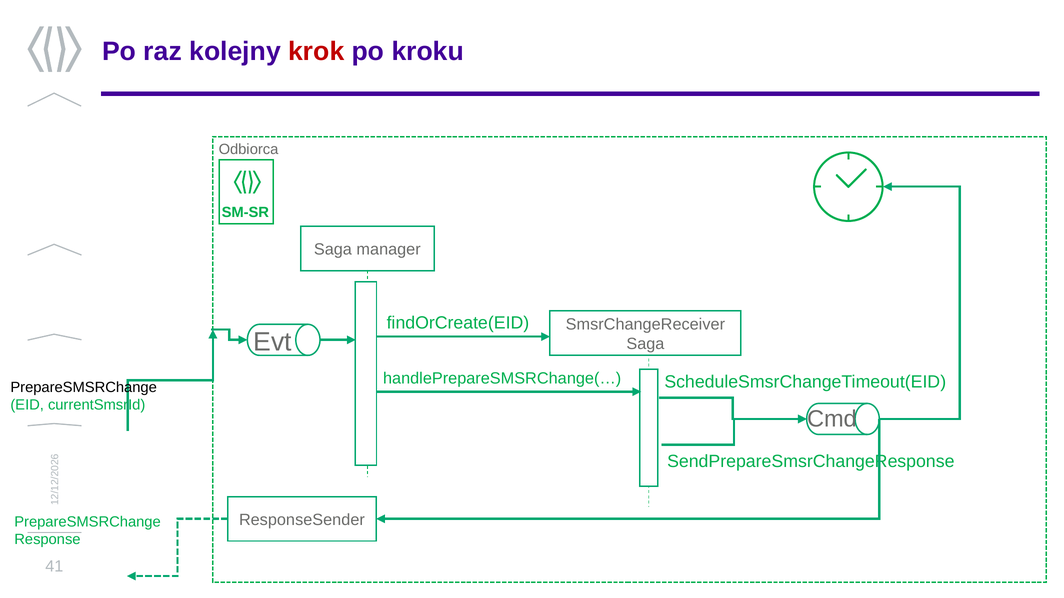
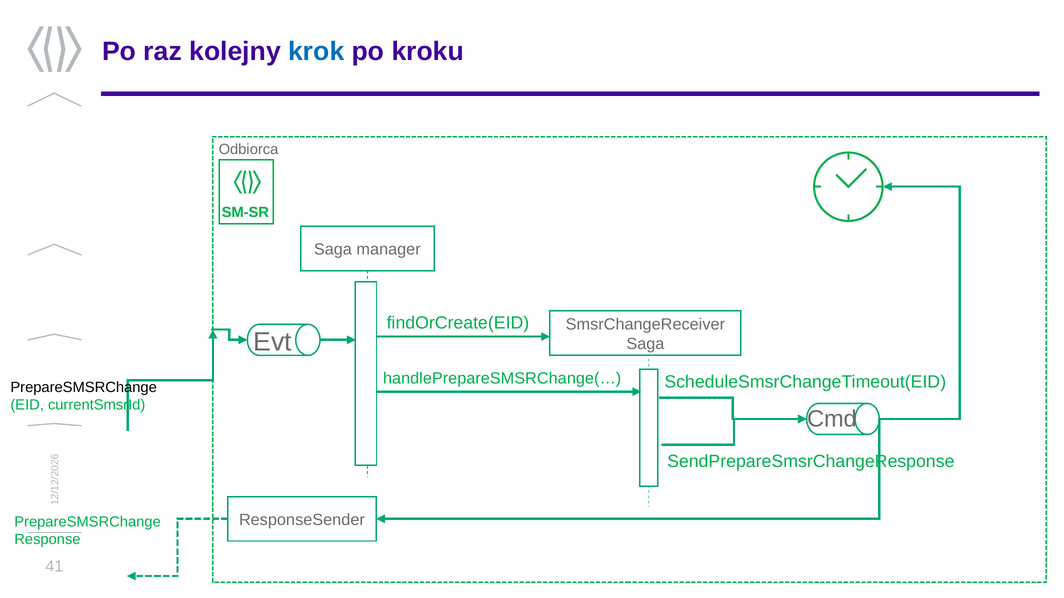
krok colour: red -> blue (316, 51)
